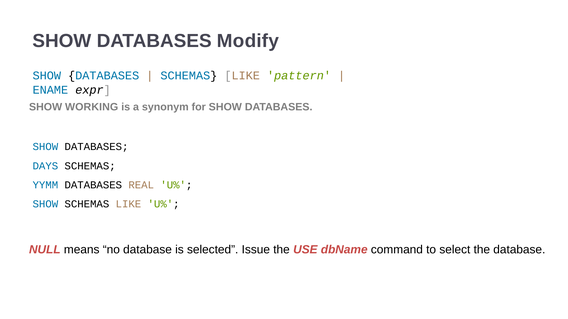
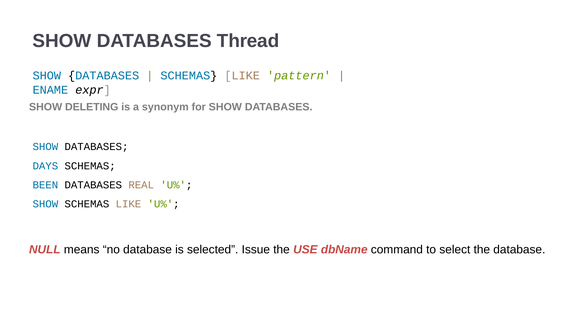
Modify: Modify -> Thread (248, 41)
WORKING: WORKING -> DELETING (92, 107)
YYMM: YYMM -> BEEN (45, 185)
